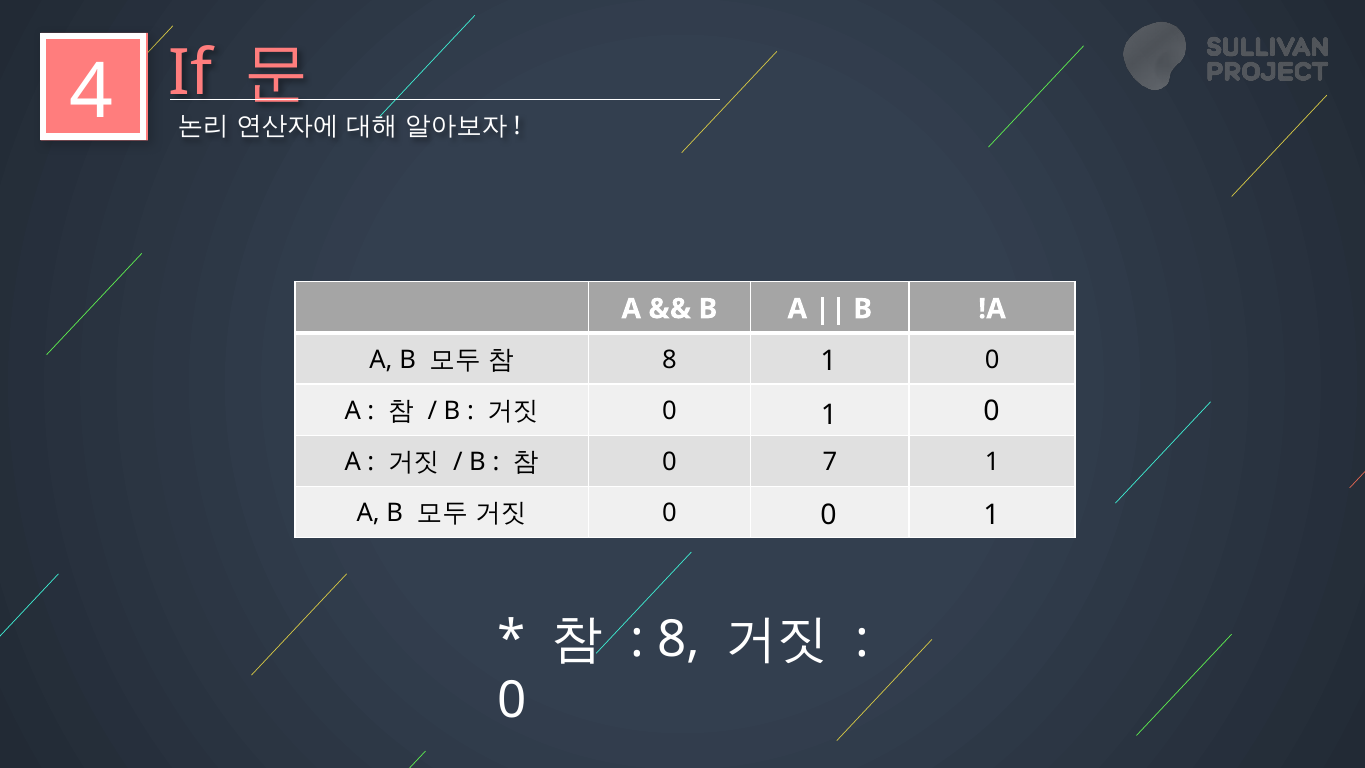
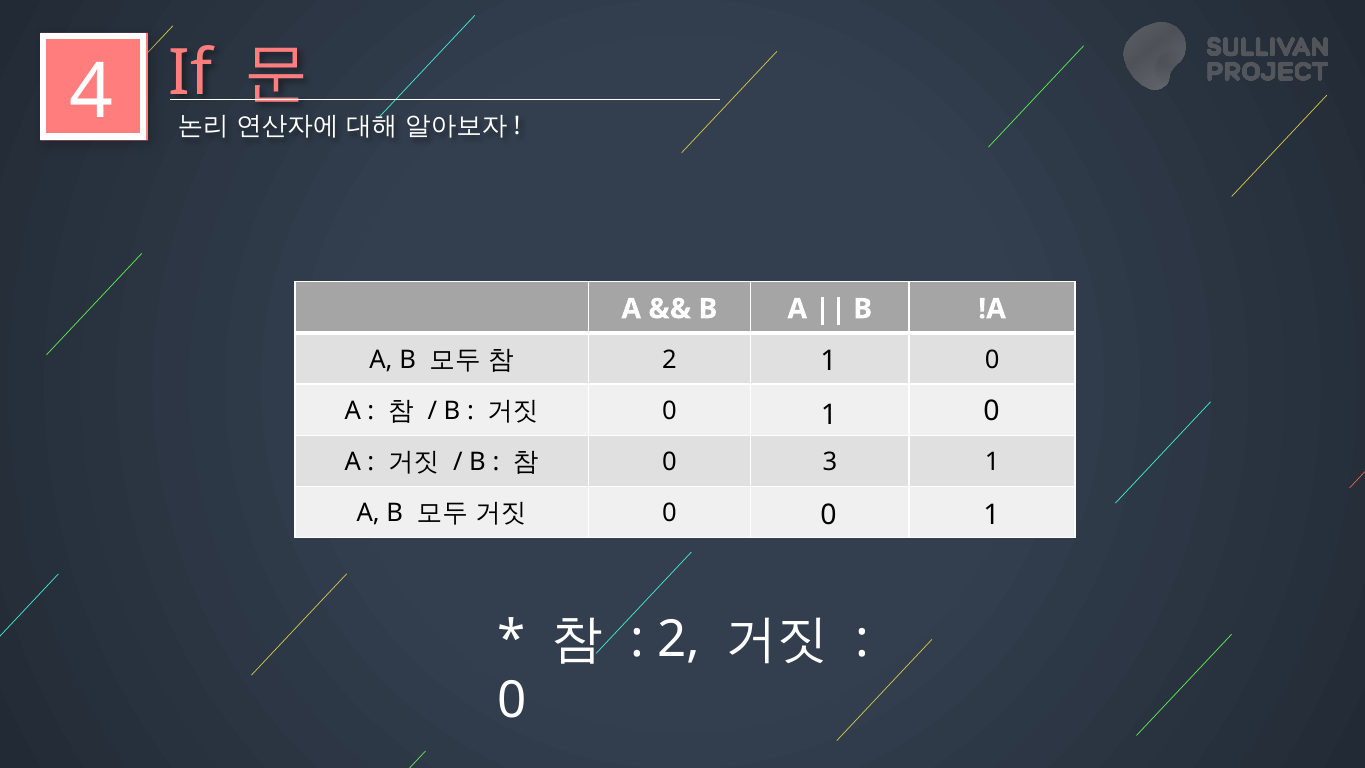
8: 8 -> 2 (669, 360)
7: 7 -> 3 (830, 462)
8: 8 -> 2 (679, 639)
